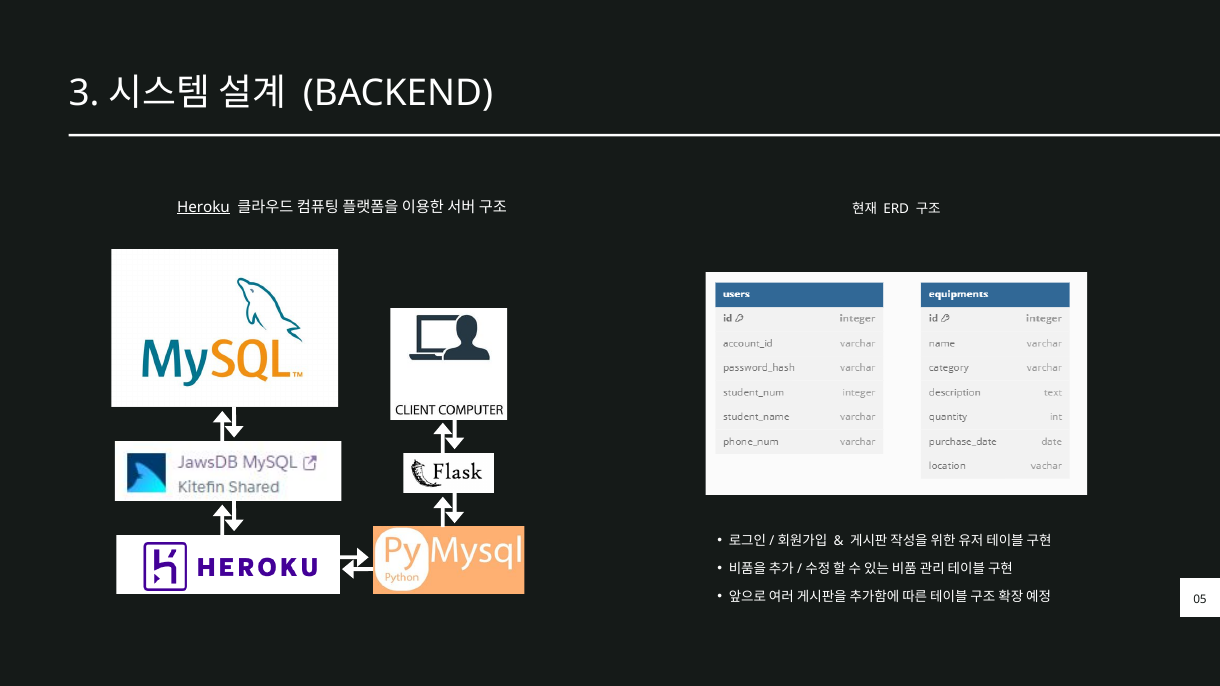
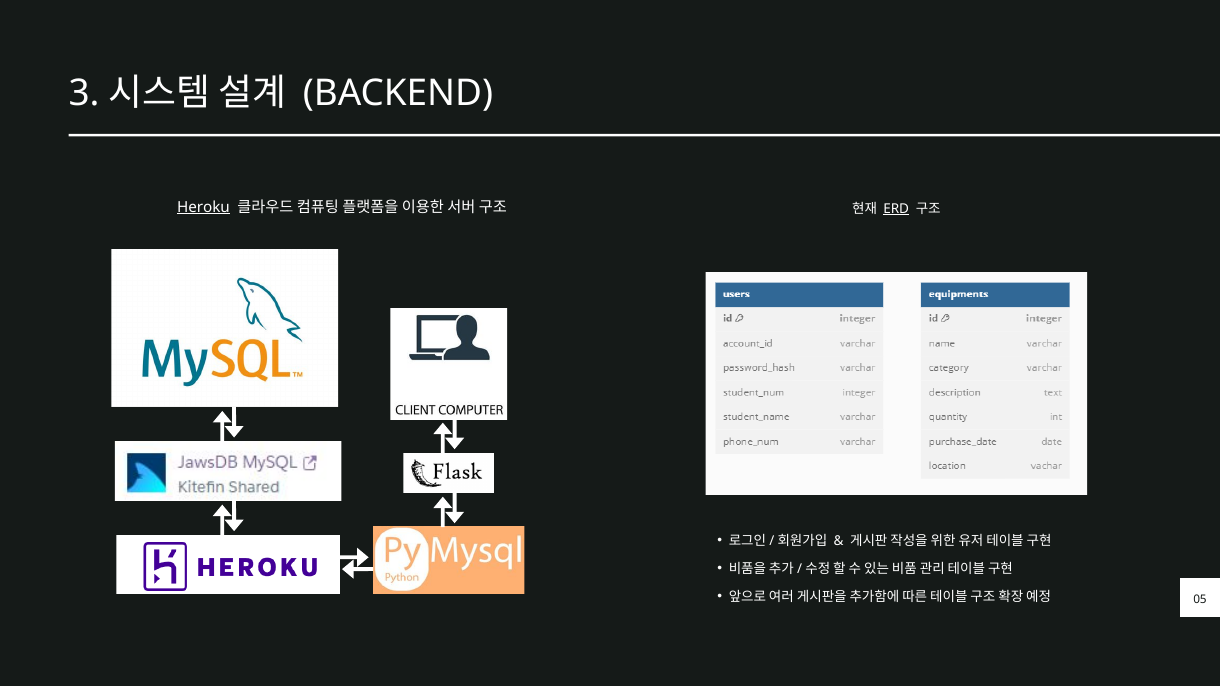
ERD underline: none -> present (896, 209)
